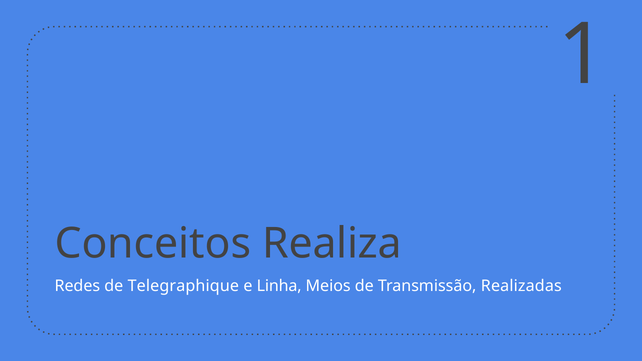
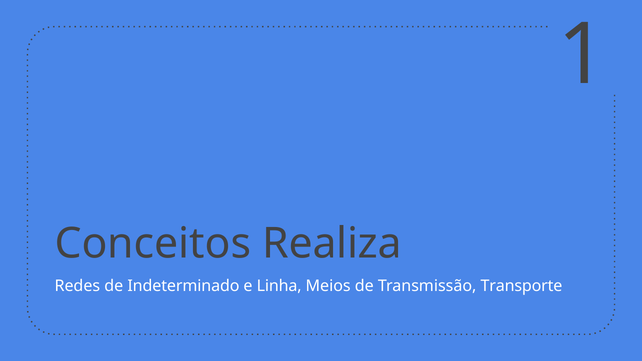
Telegraphique: Telegraphique -> Indeterminado (183, 286)
Realizadas: Realizadas -> Transporte (521, 286)
